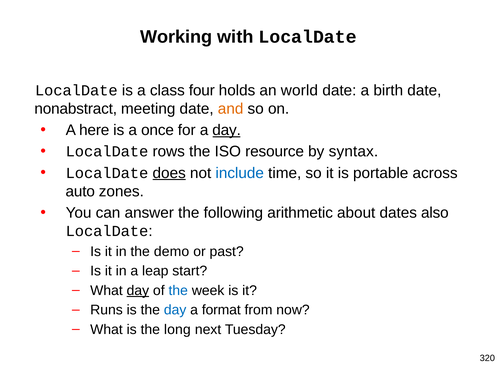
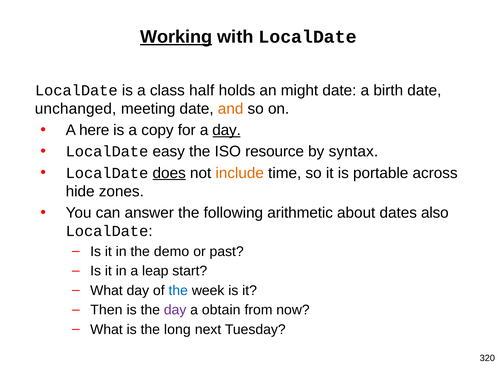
Working underline: none -> present (176, 37)
four: four -> half (202, 90)
world: world -> might (299, 90)
nonabstract: nonabstract -> unchanged (76, 109)
once: once -> copy (157, 130)
rows: rows -> easy (169, 152)
include colour: blue -> orange (240, 173)
auto: auto -> hide (80, 192)
day underline: present -> none (138, 291)
Runs: Runs -> Then (106, 310)
day colour: blue -> purple (175, 310)
format: format -> obtain (221, 310)
